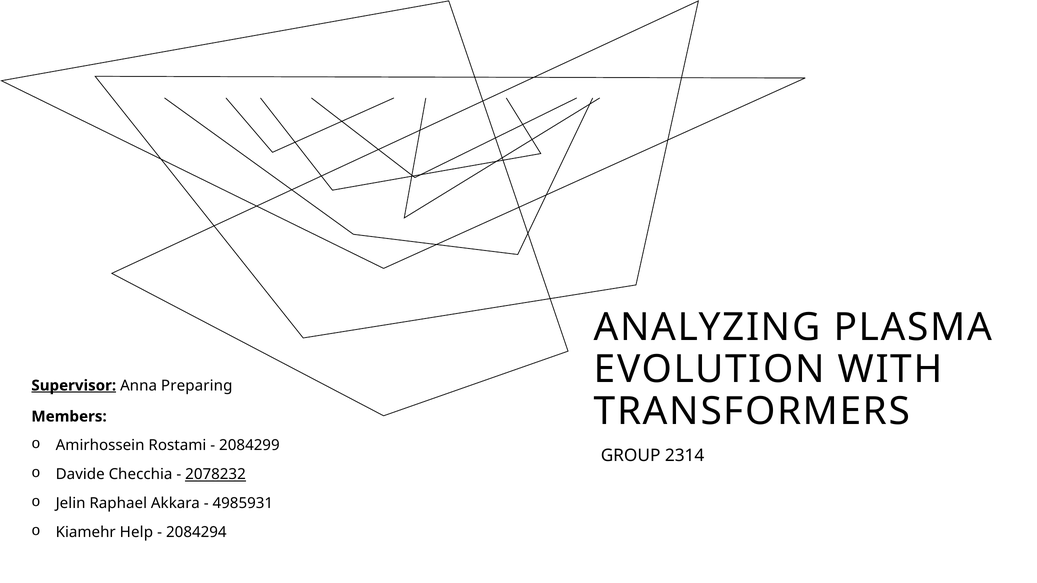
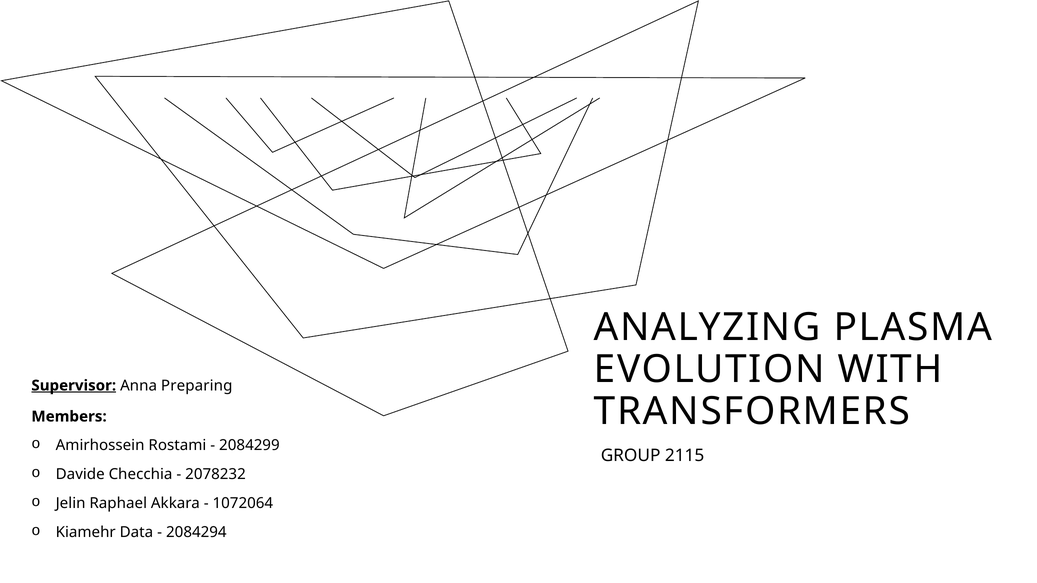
2314: 2314 -> 2115 (685, 456)
2078232 underline: present -> none (216, 475)
4985931: 4985931 -> 1072064 (243, 504)
Help: Help -> Data (136, 533)
